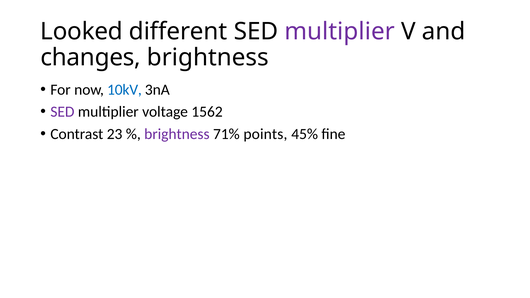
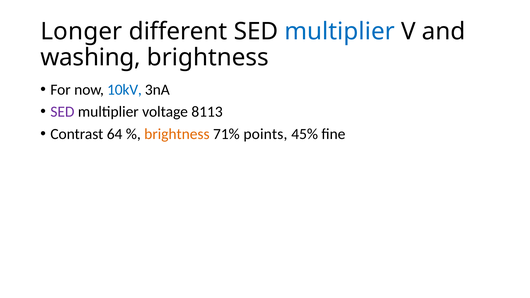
Looked: Looked -> Longer (81, 31)
multiplier colour: purple -> blue (340, 31)
changes: changes -> washing (91, 58)
1562: 1562 -> 8113 (207, 112)
23: 23 -> 64 (115, 134)
brightness colour: purple -> orange (177, 134)
